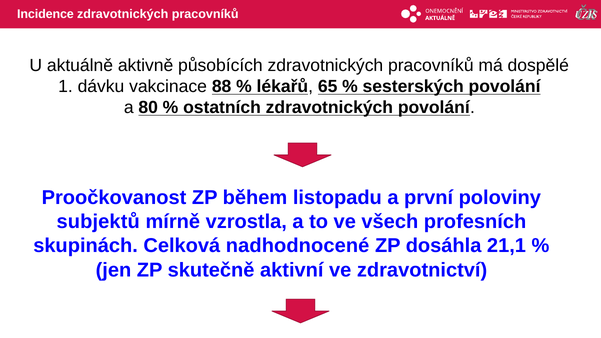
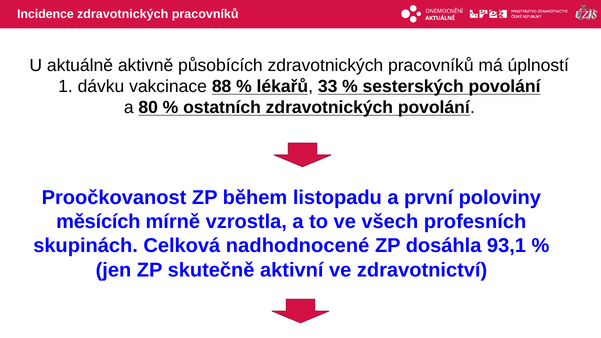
dospělé: dospělé -> úplností (538, 66)
65: 65 -> 33 (328, 87)
subjektů: subjektů -> měsících (98, 222)
21,1: 21,1 -> 93,1 (506, 246)
